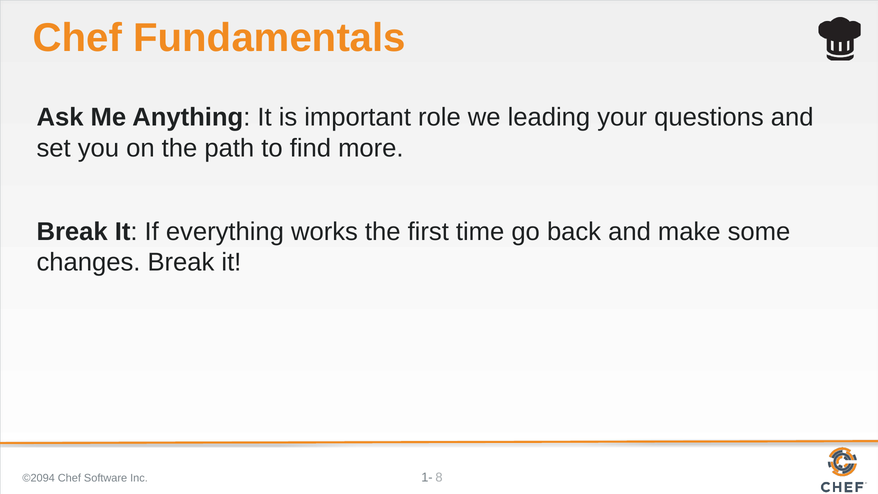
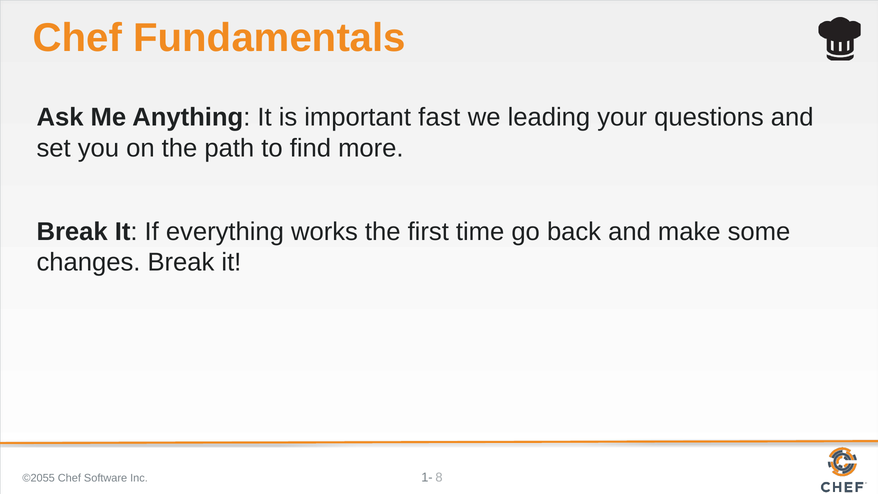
role: role -> fast (439, 117)
©2094: ©2094 -> ©2055 (39, 478)
